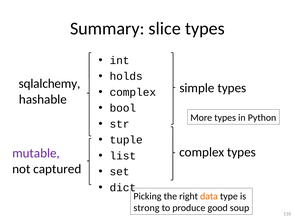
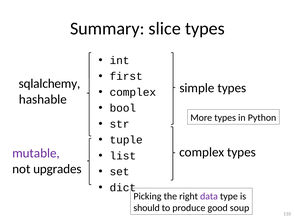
holds: holds -> first (126, 76)
captured: captured -> upgrades (57, 169)
data colour: orange -> purple (209, 196)
strong: strong -> should (147, 208)
